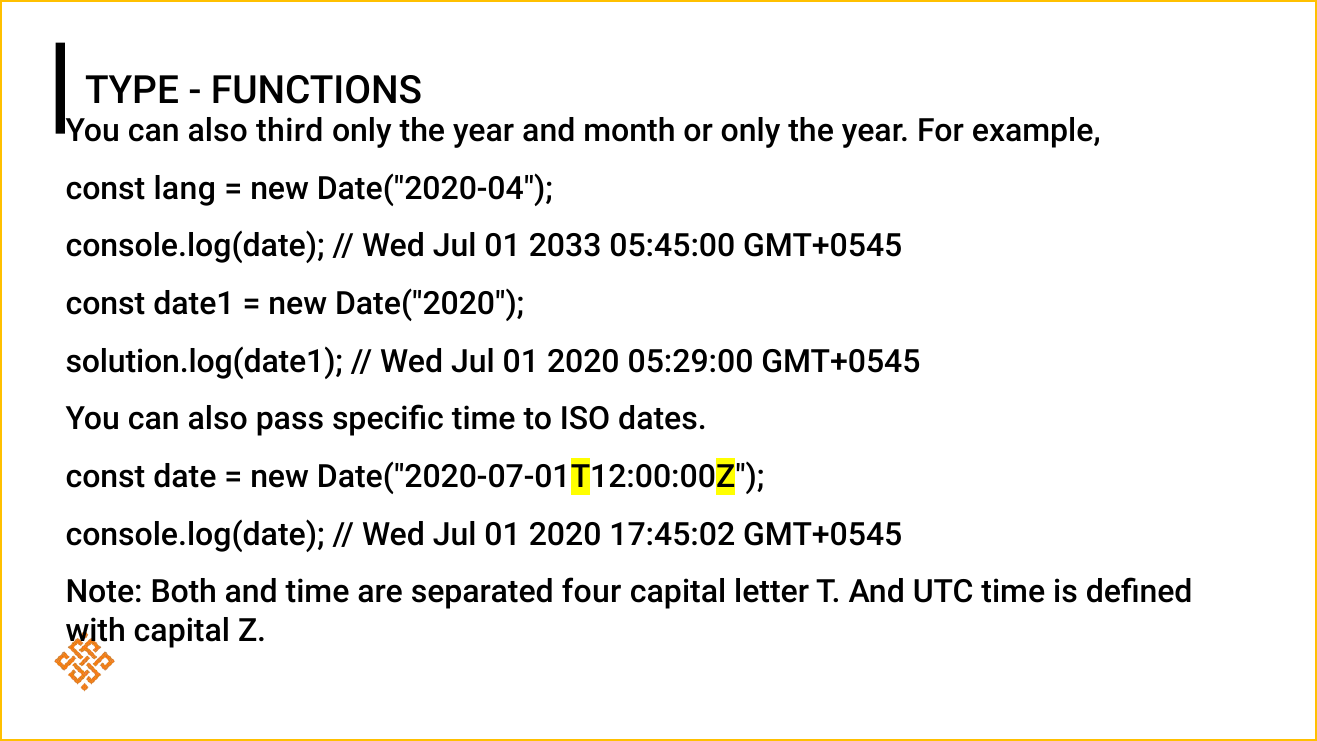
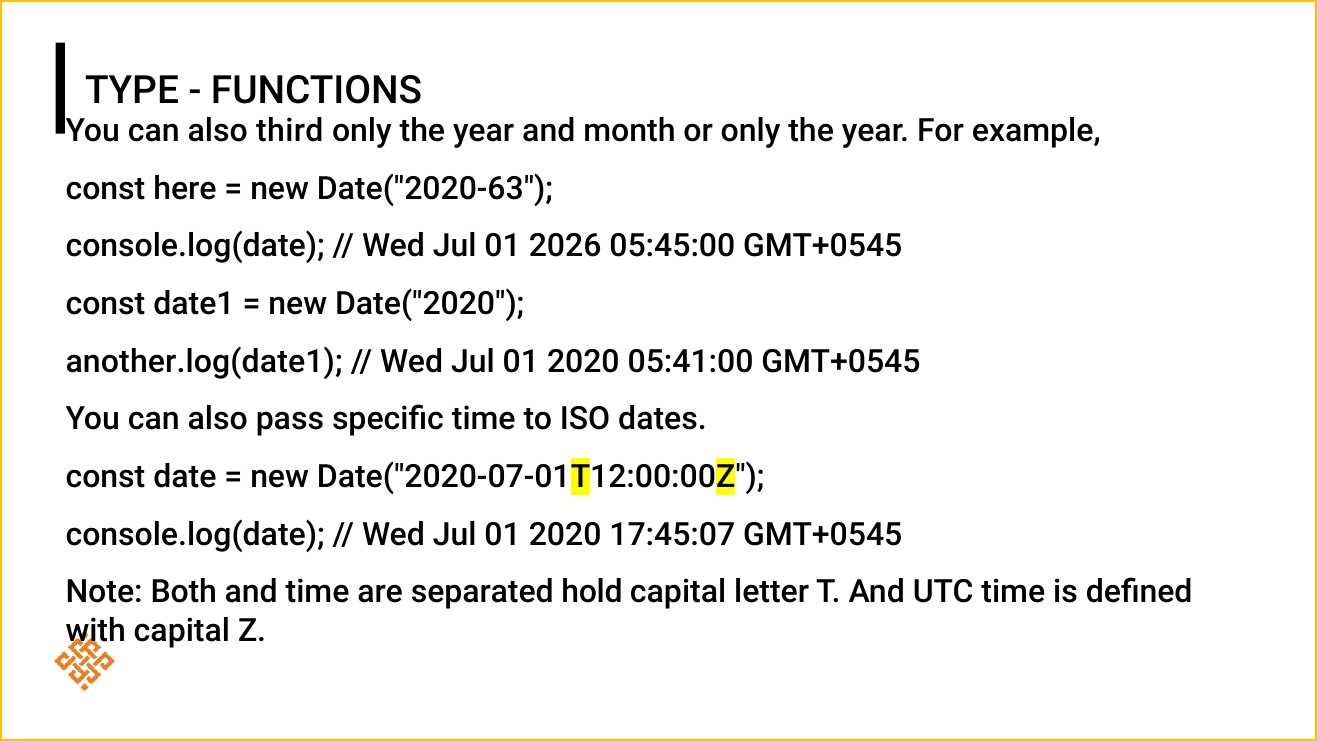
lang: lang -> here (185, 189)
Date("2020-04: Date("2020-04 -> Date("2020-63 (435, 189)
2033: 2033 -> 2026 (565, 246)
solution.log(date1: solution.log(date1 -> another.log(date1 (204, 362)
05:29:00: 05:29:00 -> 05:41:00 (691, 362)
17:45:02: 17:45:02 -> 17:45:07 (672, 535)
four: four -> hold (592, 592)
